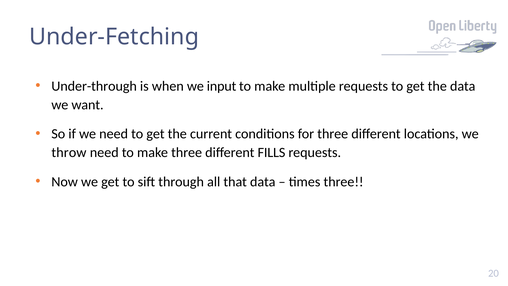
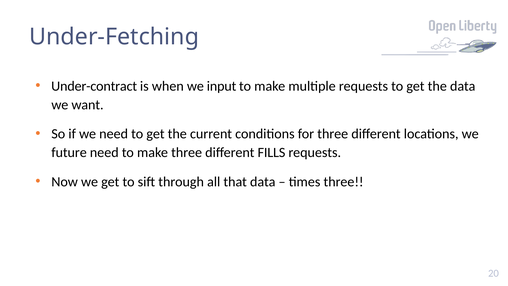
Under-through: Under-through -> Under-contract (94, 86)
throw: throw -> future (69, 152)
